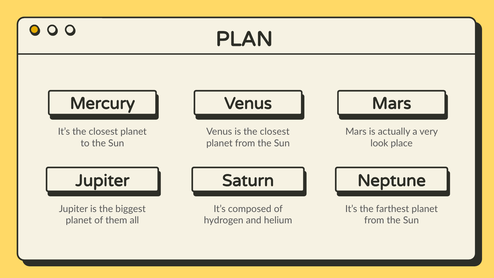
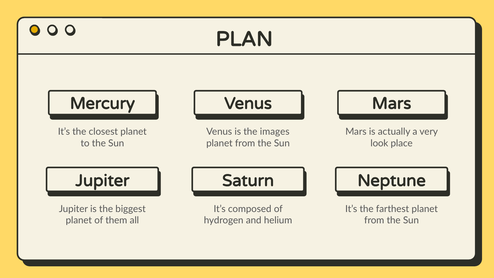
is the closest: closest -> images (275, 132)
